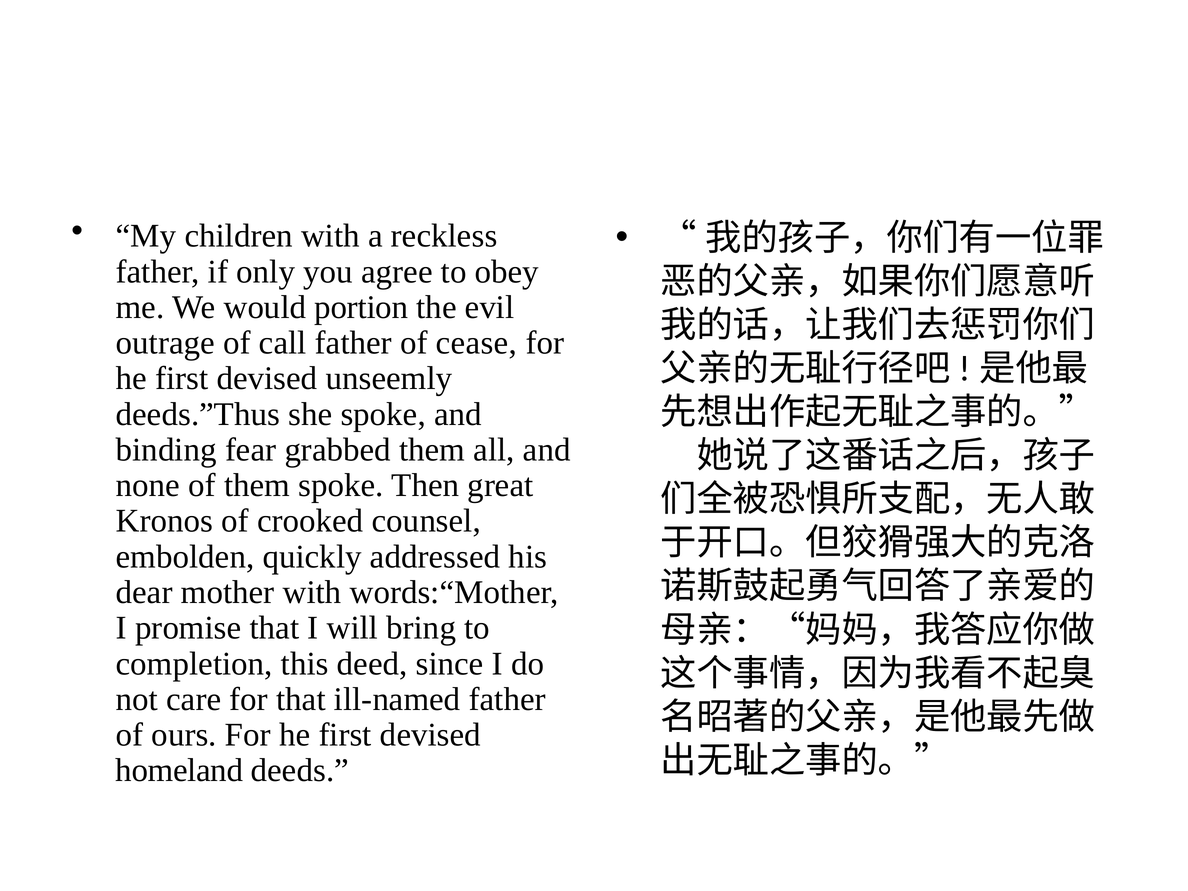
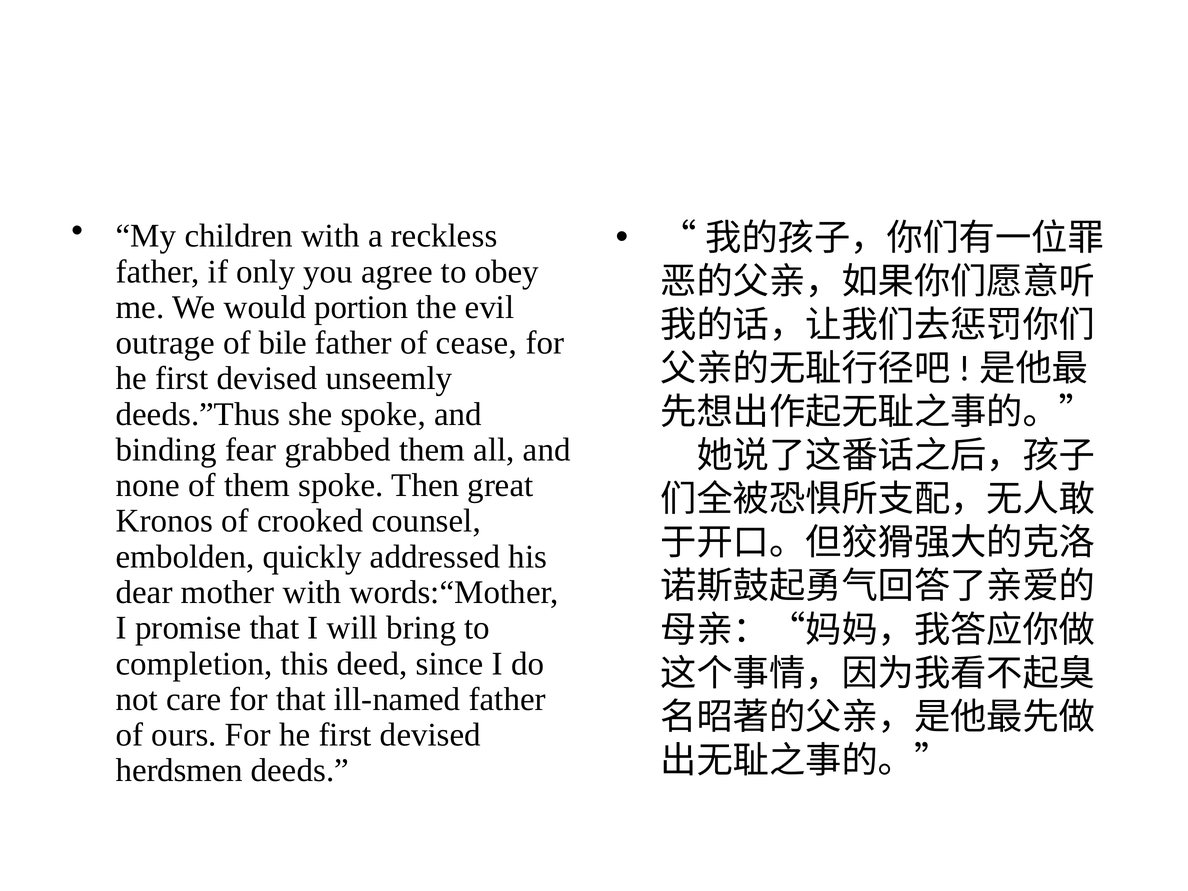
call: call -> bile (283, 343)
homeland: homeland -> herdsmen (179, 771)
